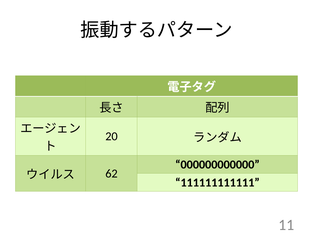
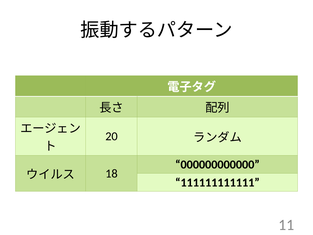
62: 62 -> 18 (111, 173)
